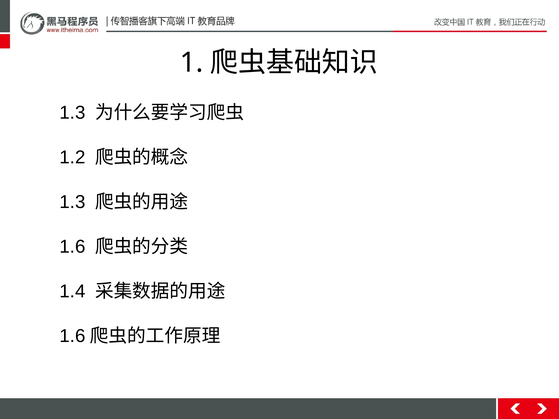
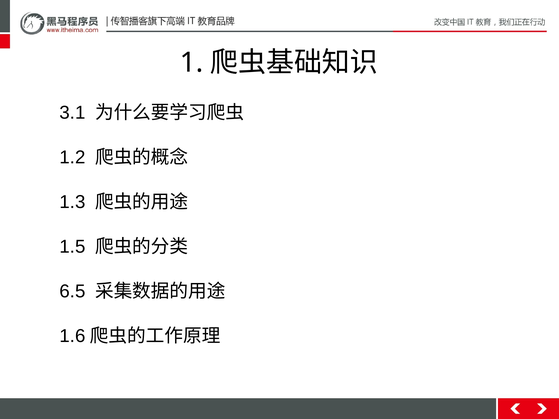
1.3: 1.3 -> 3.1 (72, 113)
1.6: 1.6 -> 1.5 (72, 247)
1.4: 1.4 -> 6.5 (72, 292)
